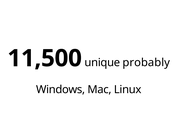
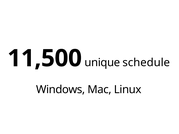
probably: probably -> schedule (146, 63)
